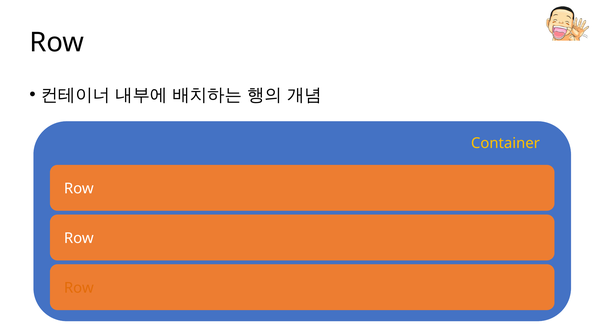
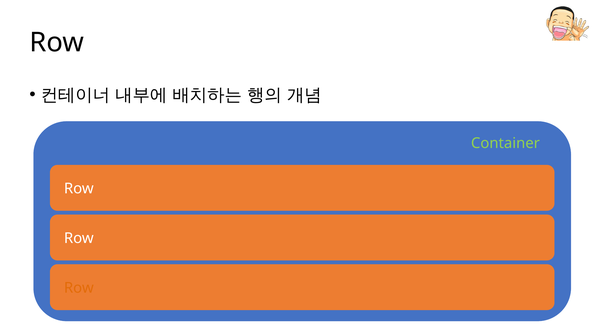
Container colour: yellow -> light green (505, 143)
